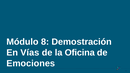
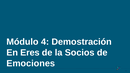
8: 8 -> 4 (45, 42)
Vías: Vías -> Eres (30, 53)
Oficina: Oficina -> Socios (80, 53)
